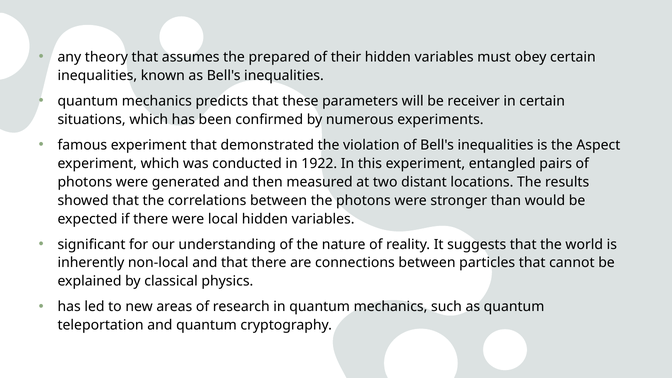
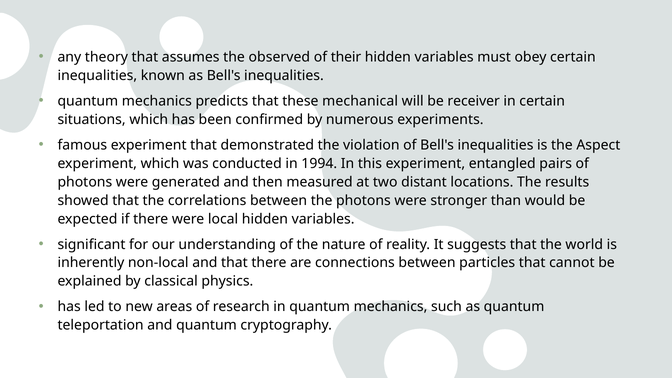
prepared: prepared -> observed (279, 57)
parameters: parameters -> mechanical (360, 101)
1922: 1922 -> 1994 (319, 163)
